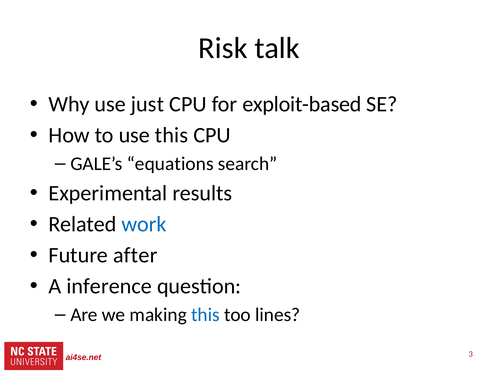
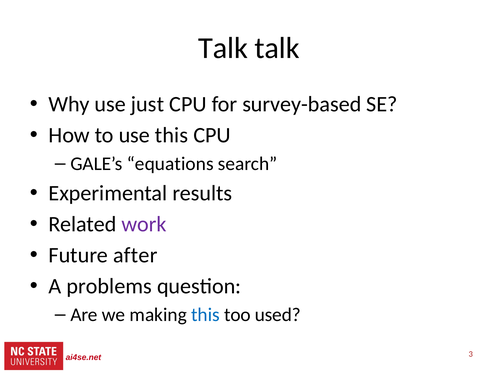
Risk: Risk -> Talk (223, 48)
exploit-based: exploit-based -> survey-based (302, 104)
work colour: blue -> purple (144, 225)
inference: inference -> problems (109, 287)
lines: lines -> used (278, 315)
